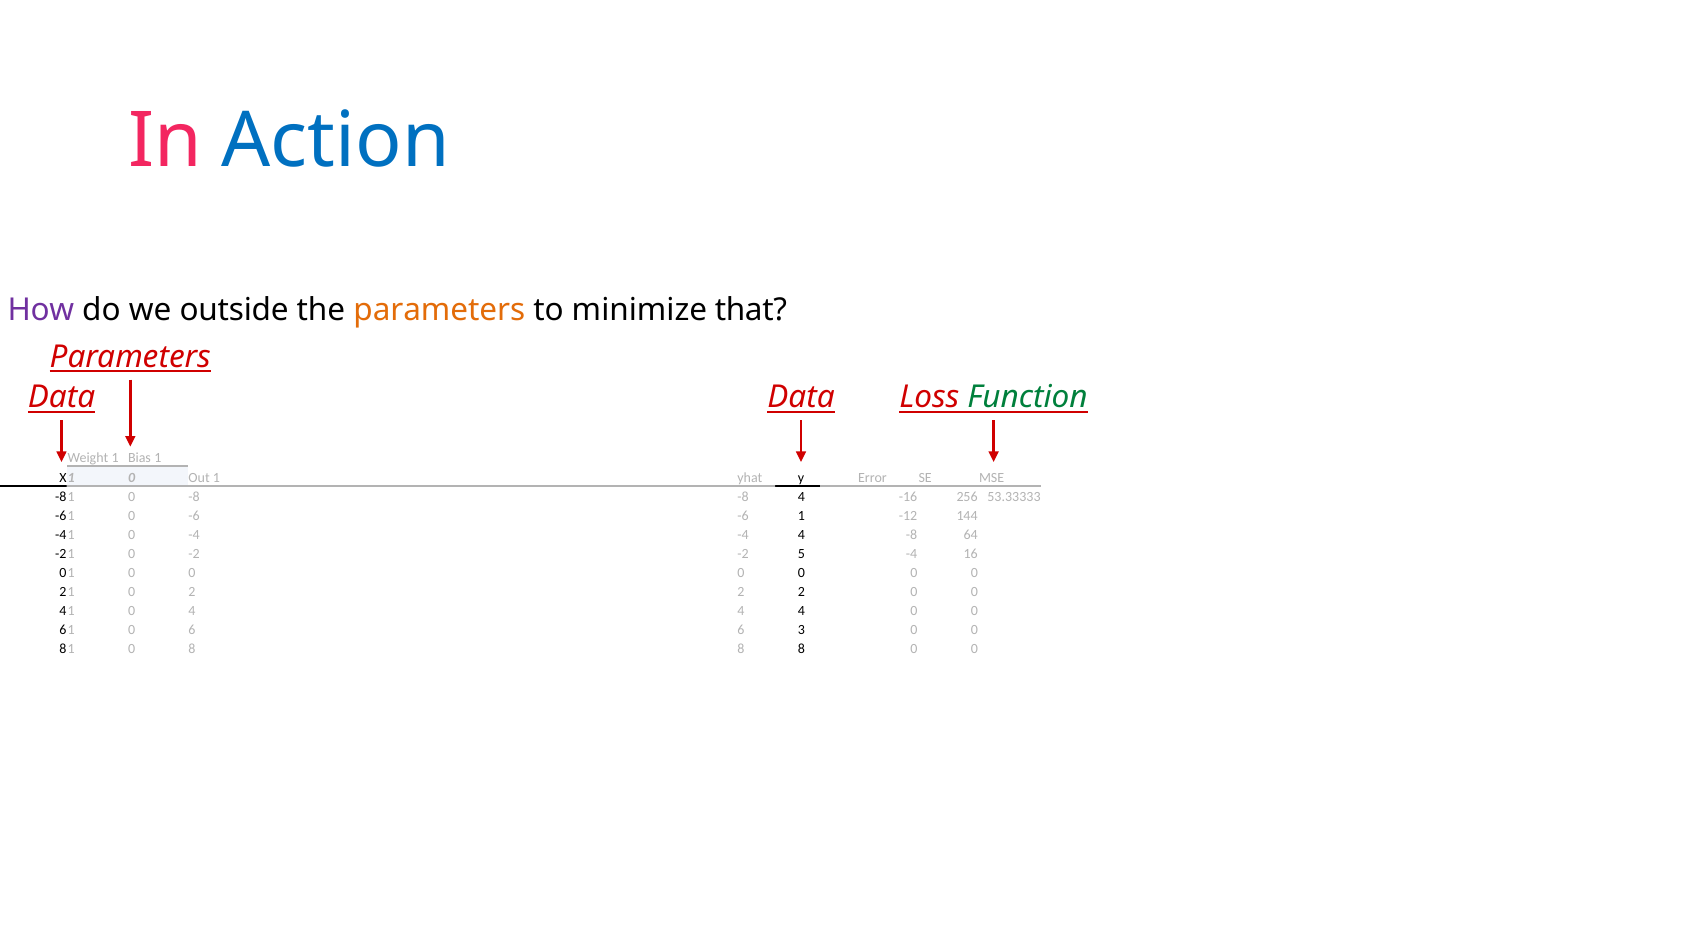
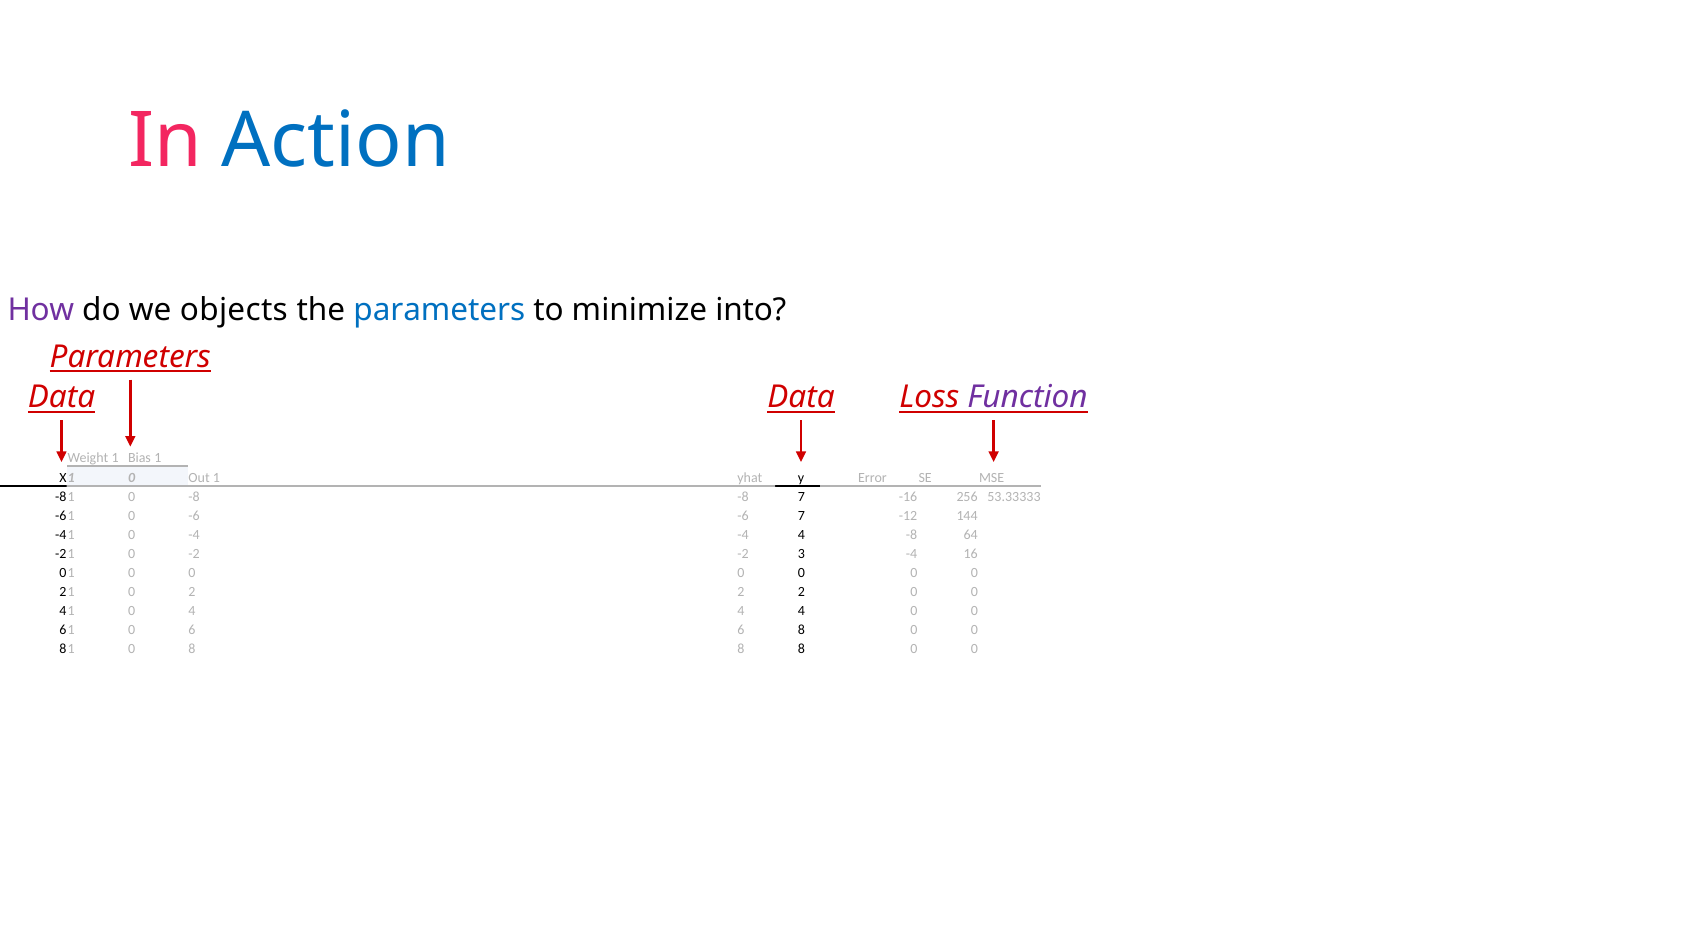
outside: outside -> objects (234, 310)
parameters colour: orange -> blue (439, 310)
that: that -> into (751, 310)
Function colour: green -> purple (1028, 397)
4: 4 -> 7 (801, 496)
1: 1 -> 7 (801, 515)
5: 5 -> 3 (801, 553)
3: 3 -> 8 (801, 629)
